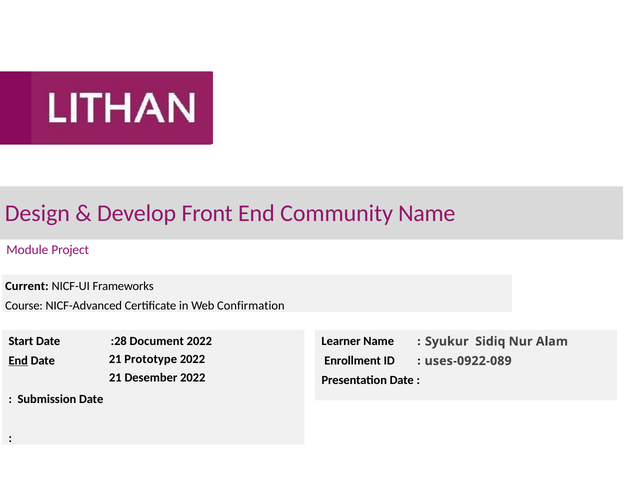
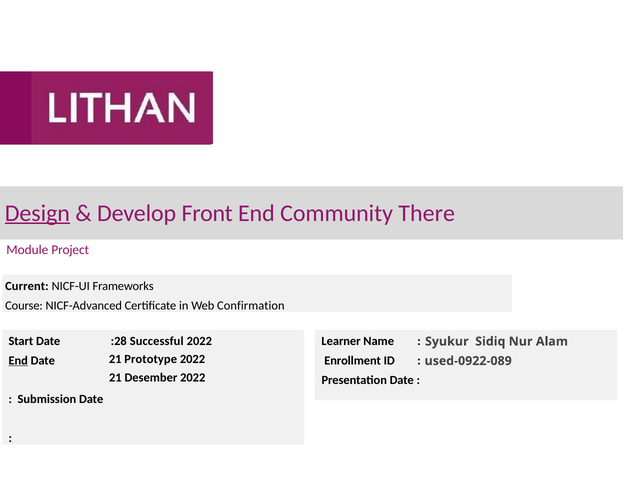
Design underline: none -> present (37, 213)
Community Name: Name -> There (427, 213)
Document: Document -> Successful (157, 341)
uses-0922-089: uses-0922-089 -> used-0922-089 (468, 361)
